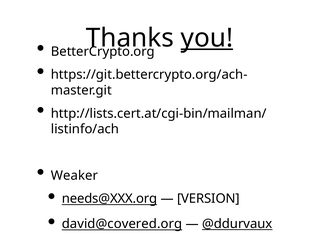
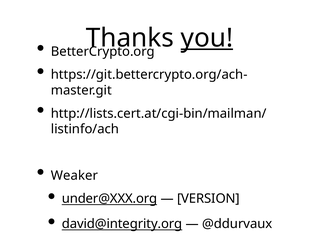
needs@XXX.org: needs@XXX.org -> under@XXX.org (110, 199)
david@covered.org: david@covered.org -> david@integrity.org (122, 224)
@ddurvaux underline: present -> none (237, 224)
